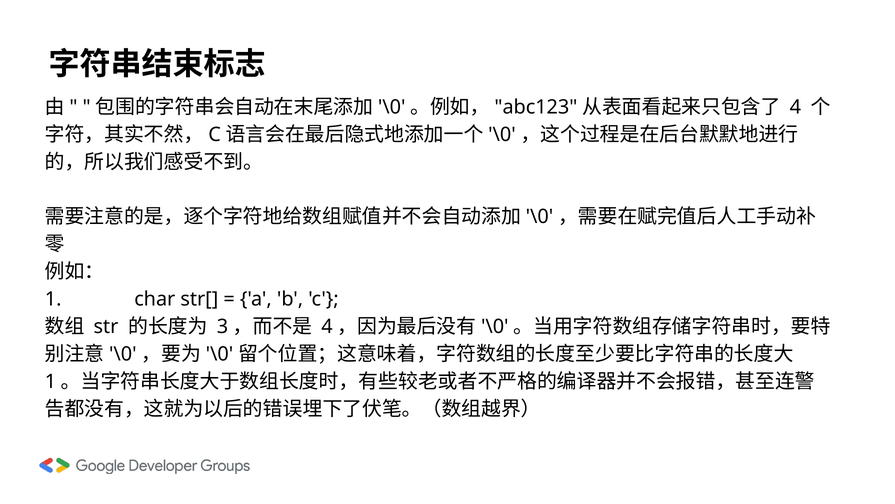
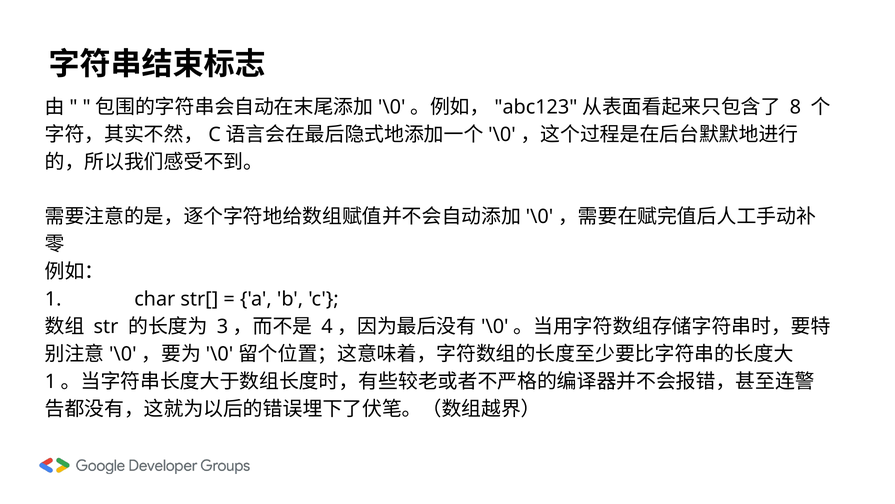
4: 4 -> 8 (795, 107)
